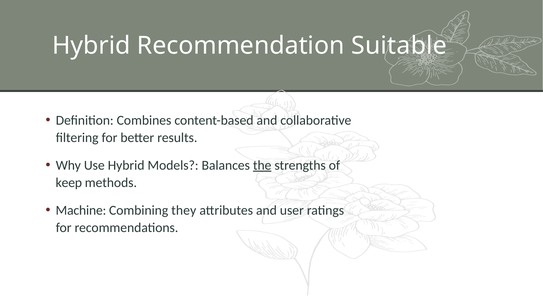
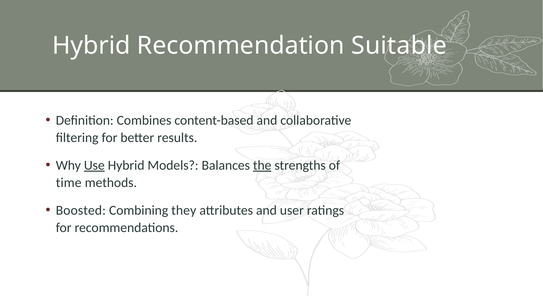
Use underline: none -> present (94, 166)
keep: keep -> time (69, 183)
Machine: Machine -> Boosted (81, 211)
